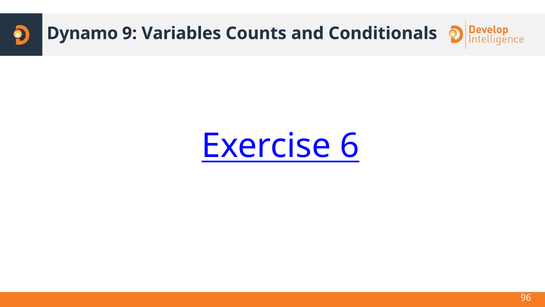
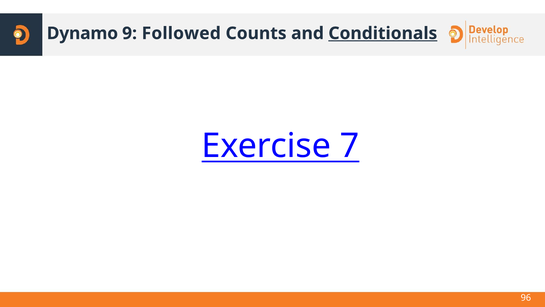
Variables: Variables -> Followed (181, 33)
Conditionals underline: none -> present (383, 33)
6: 6 -> 7 (350, 146)
